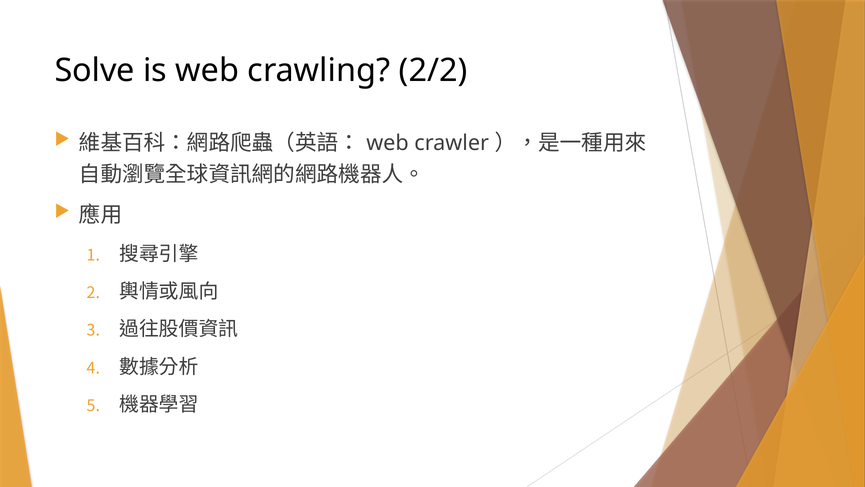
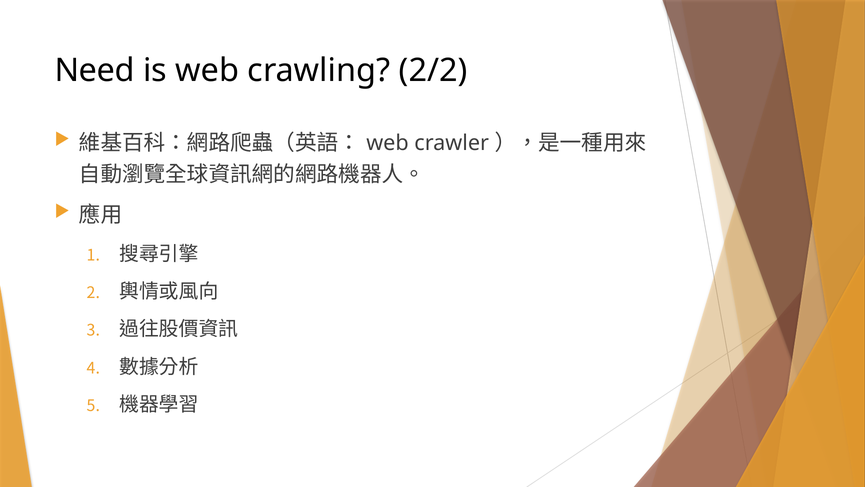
Solve: Solve -> Need (95, 70)
